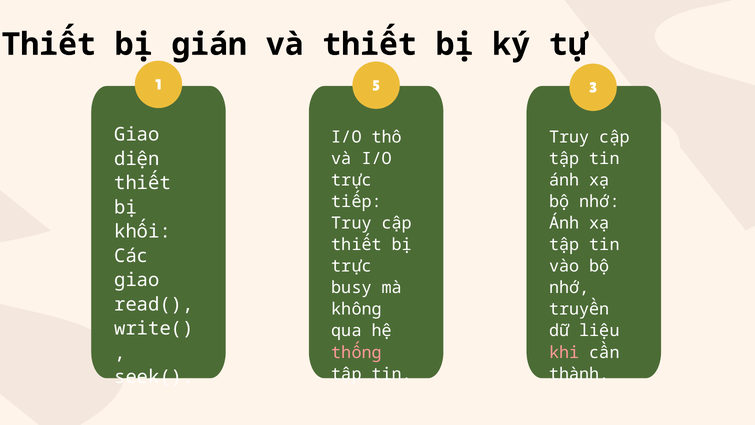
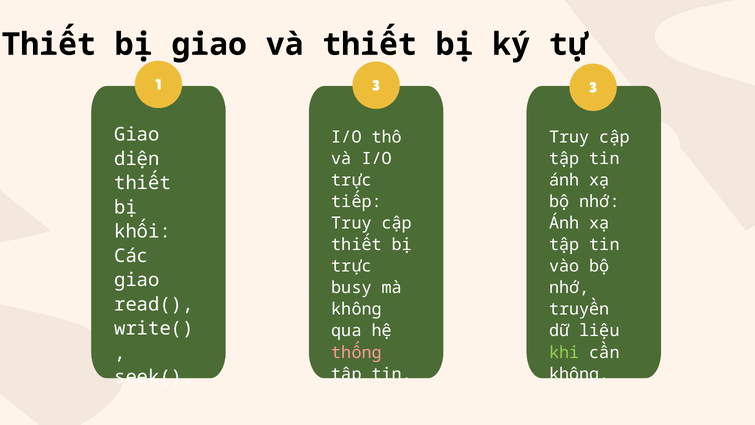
bị gián: gián -> giao (209, 44)
1 5: 5 -> 3 (376, 86)
khi colour: pink -> light green (564, 352)
thành: thành -> không (579, 374)
